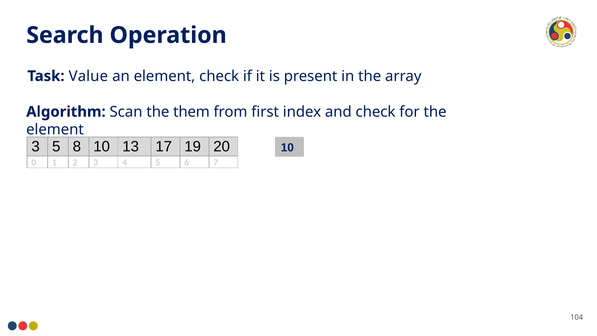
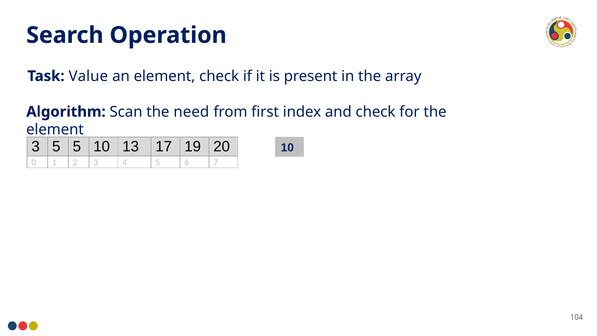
them: them -> need (191, 112)
5 8: 8 -> 5 (77, 147)
